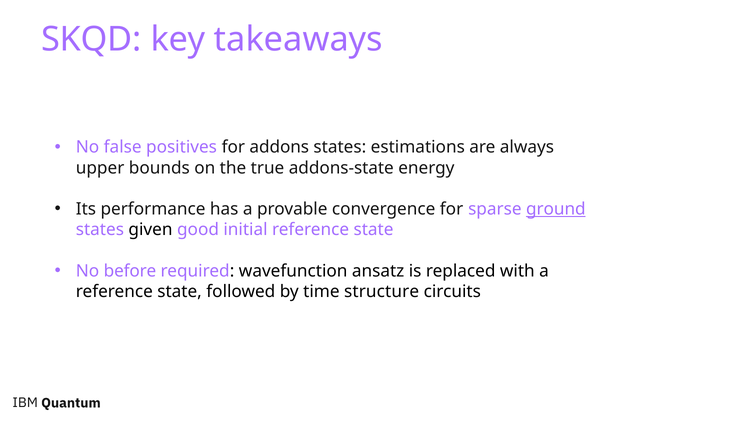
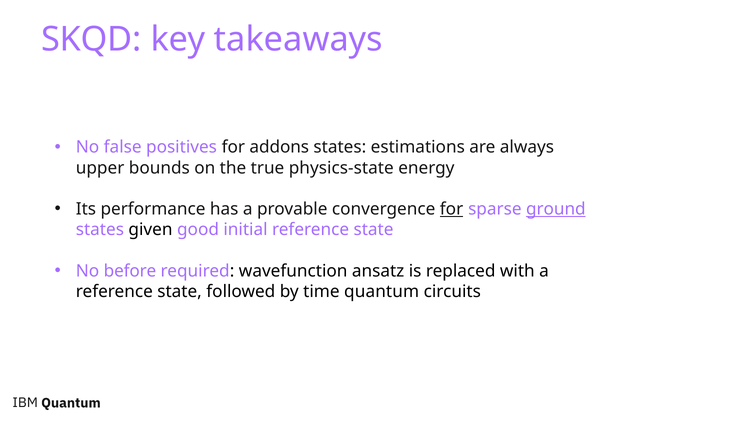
addons-state: addons-state -> physics-state (341, 168)
for underline: none -> present (452, 209)
time structure: structure -> quantum (382, 292)
